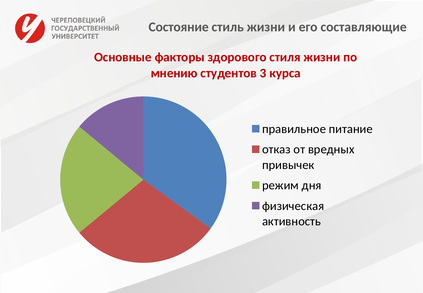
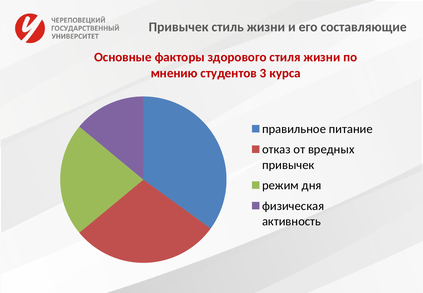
Состояние: Состояние -> Привычек (179, 27)
